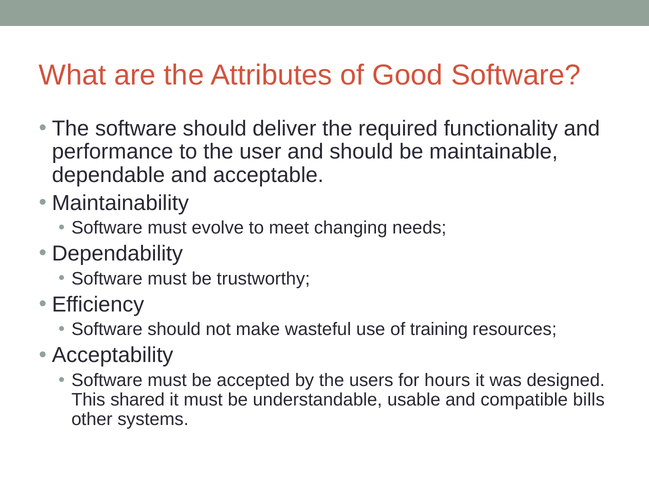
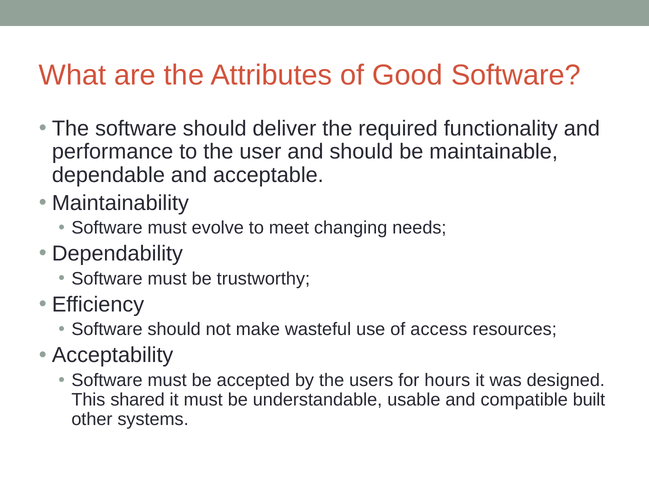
training: training -> access (439, 329)
bills: bills -> built (589, 400)
